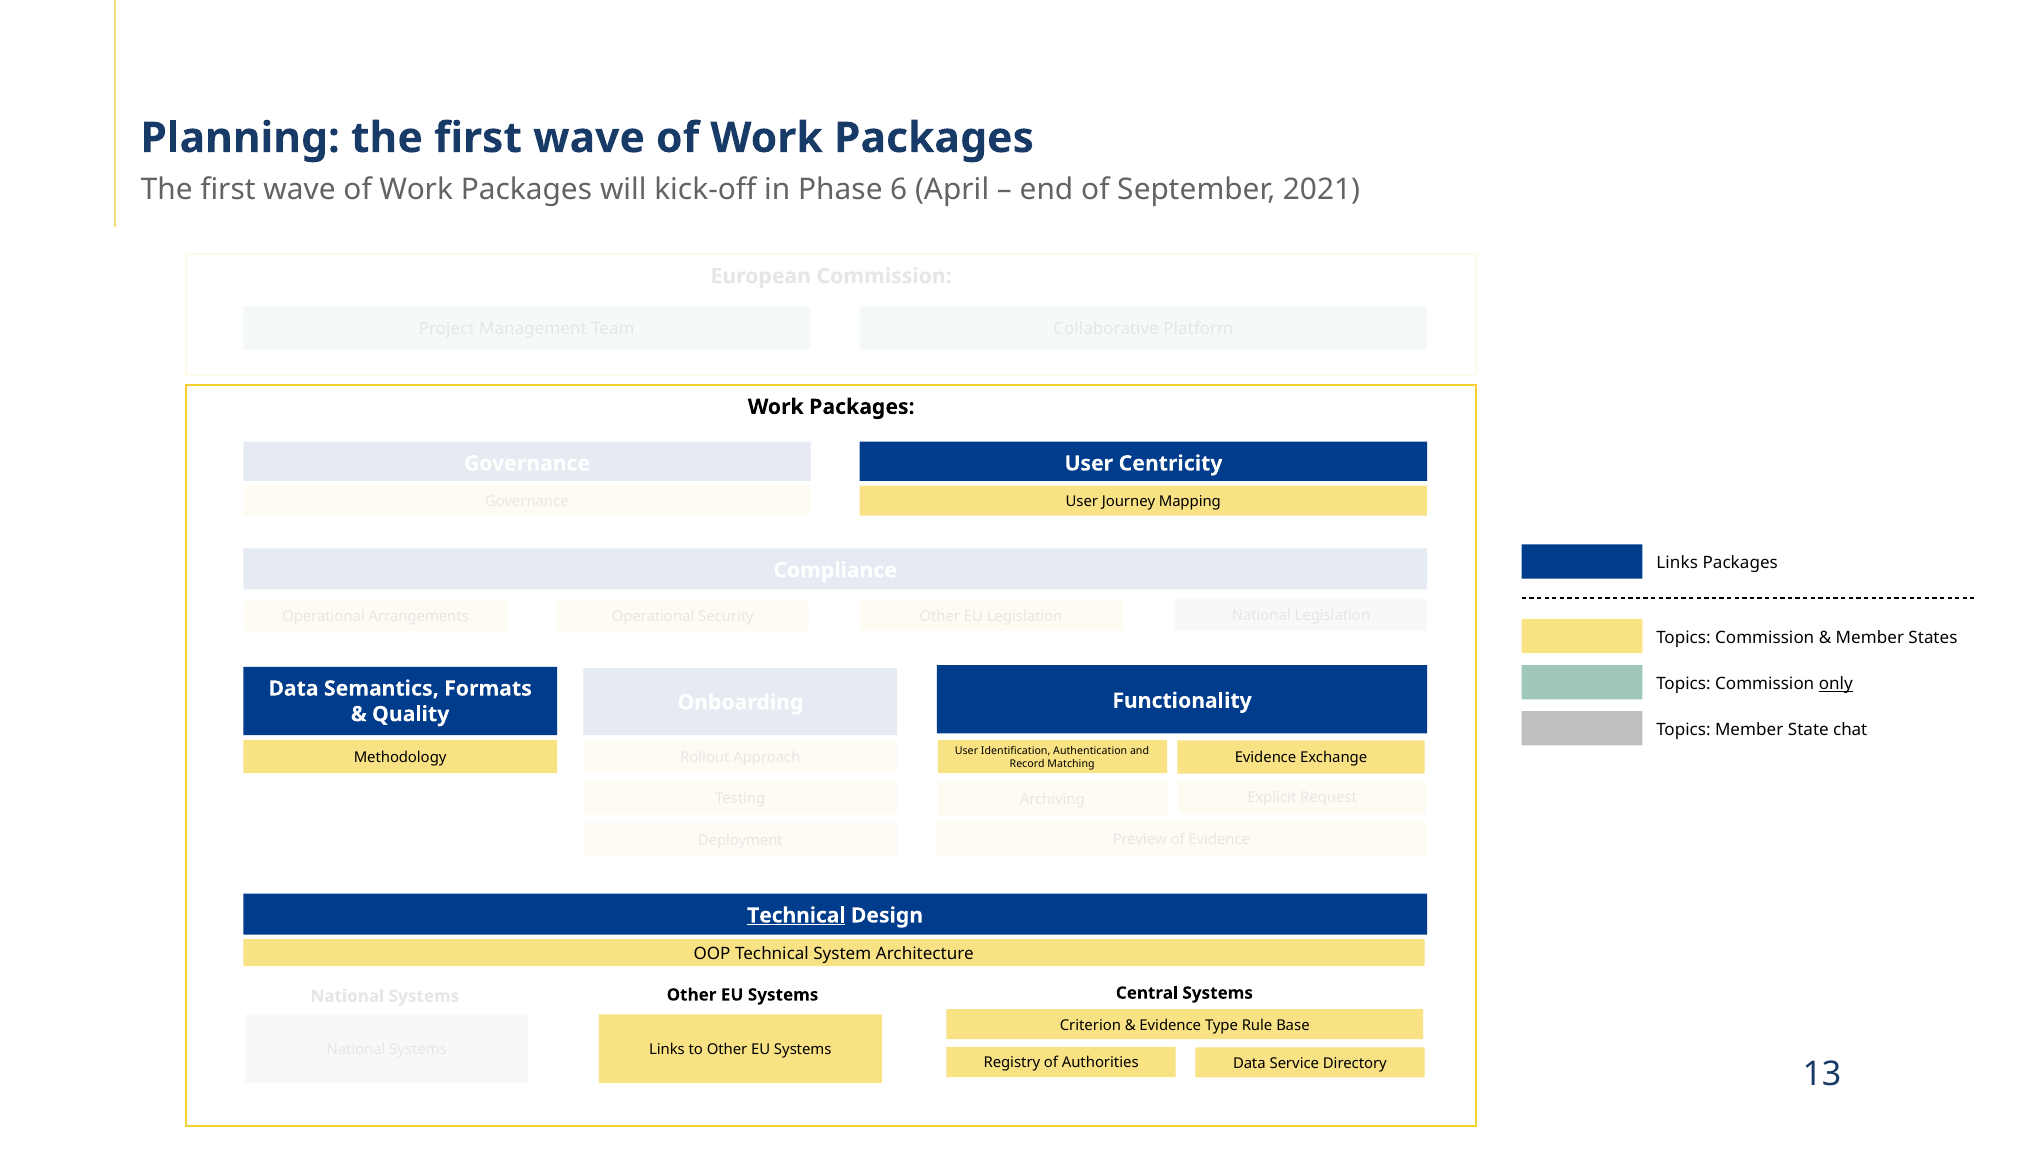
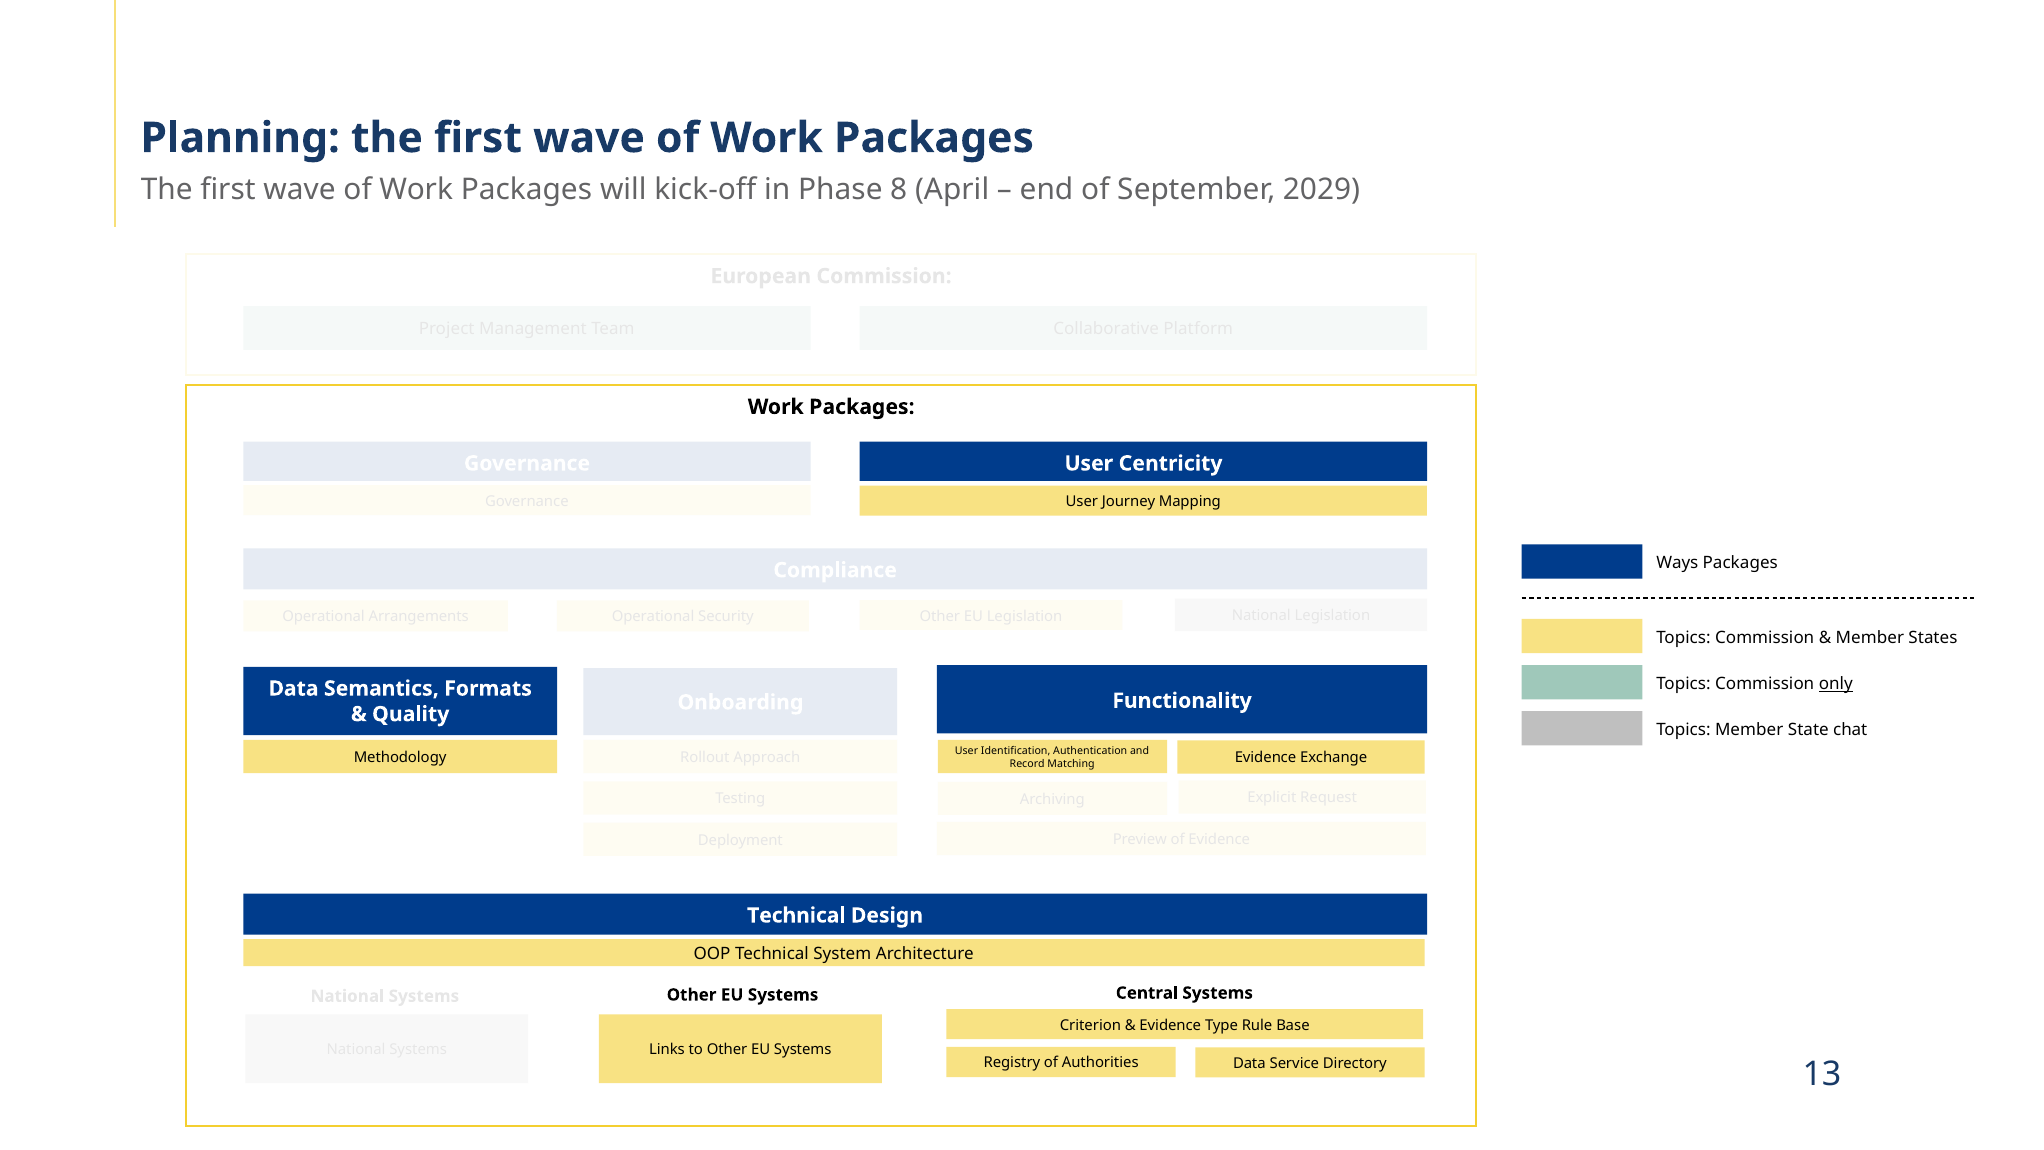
6: 6 -> 8 (899, 190)
2021: 2021 -> 2029 (1321, 190)
Links: Links -> Ways (1677, 563)
Technical underline: present -> none (796, 915)
